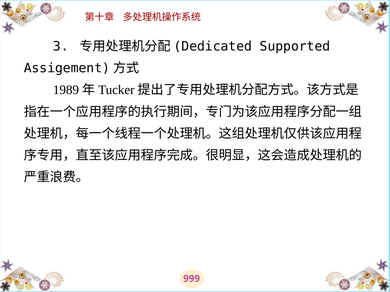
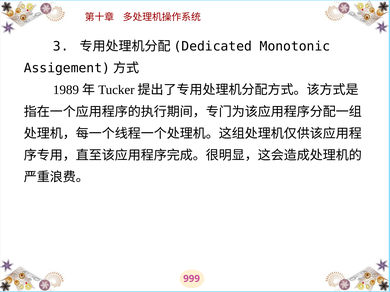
Supported: Supported -> Monotonic (295, 46)
